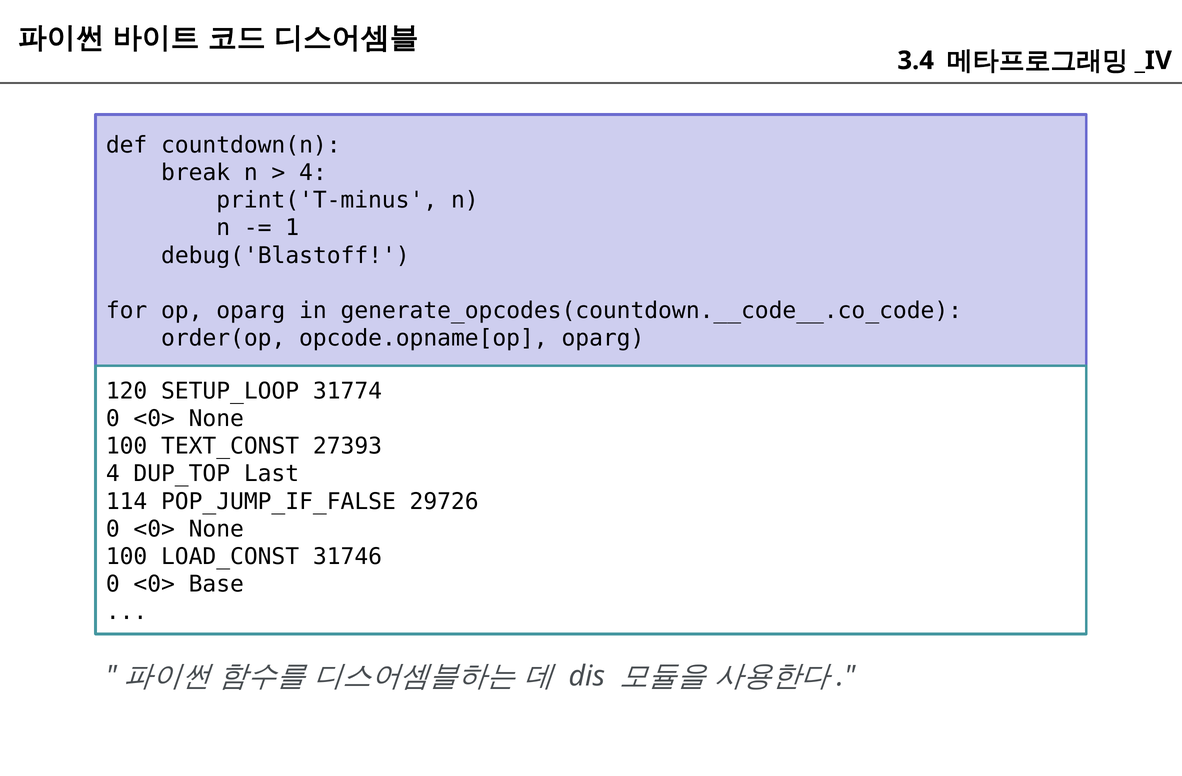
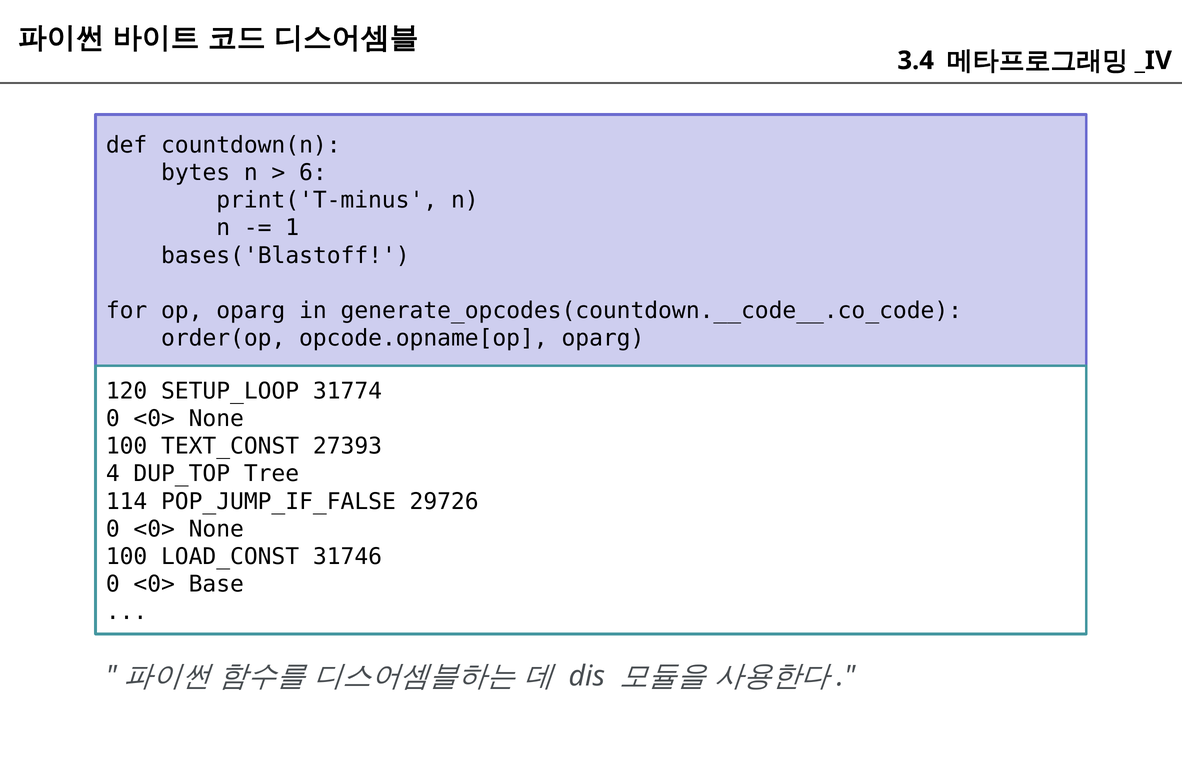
break: break -> bytes (196, 173)
4: 4 -> 6 (313, 173)
debug('Blastoff: debug('Blastoff -> bases('Blastoff (285, 256)
Last: Last -> Tree (272, 474)
